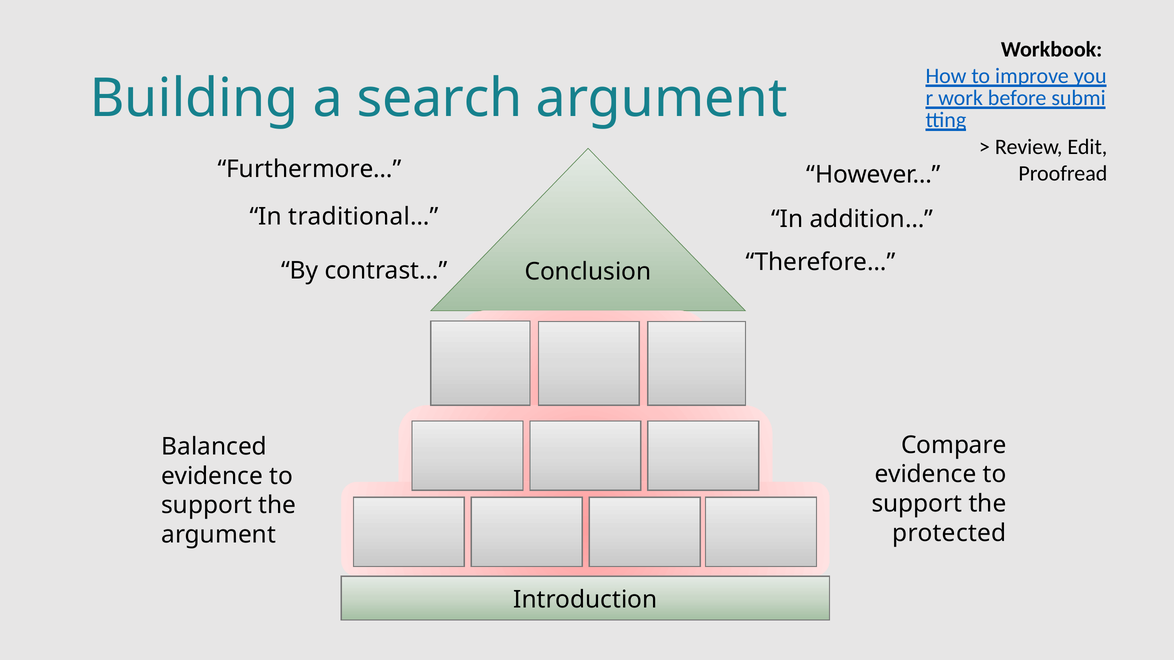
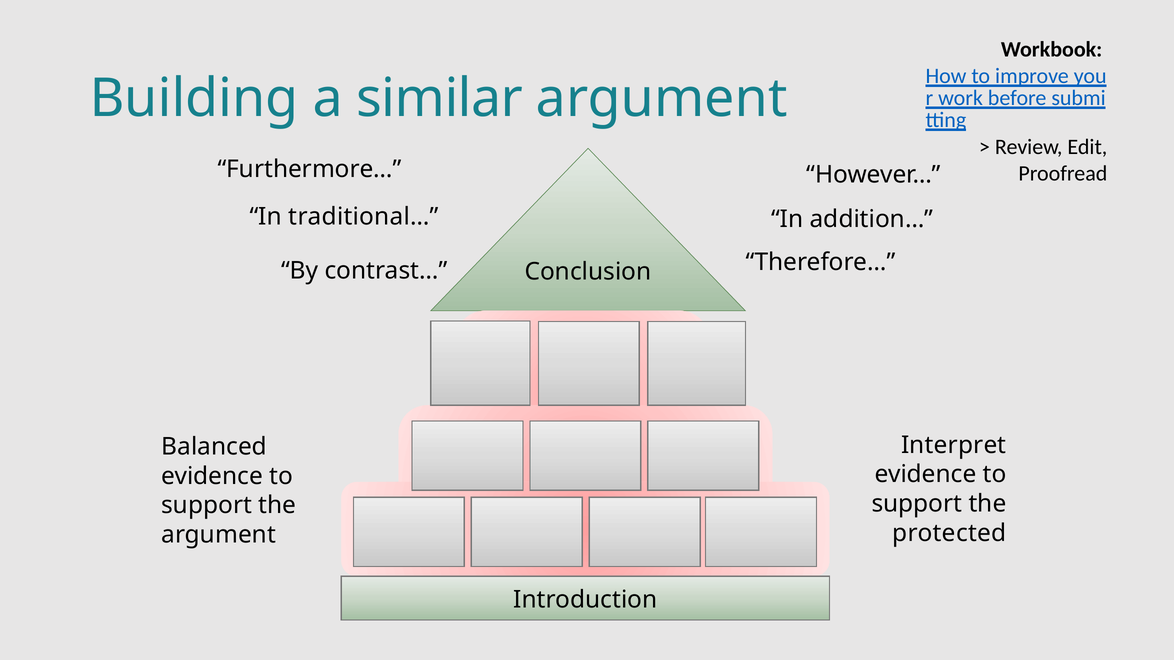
search: search -> similar (440, 99)
Compare: Compare -> Interpret (954, 445)
